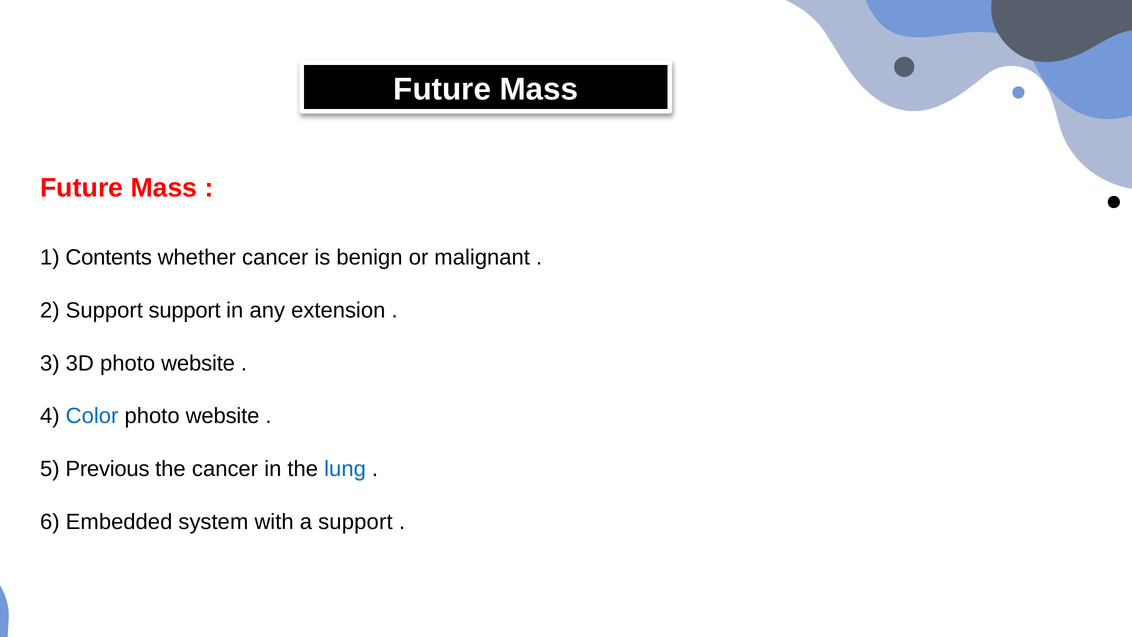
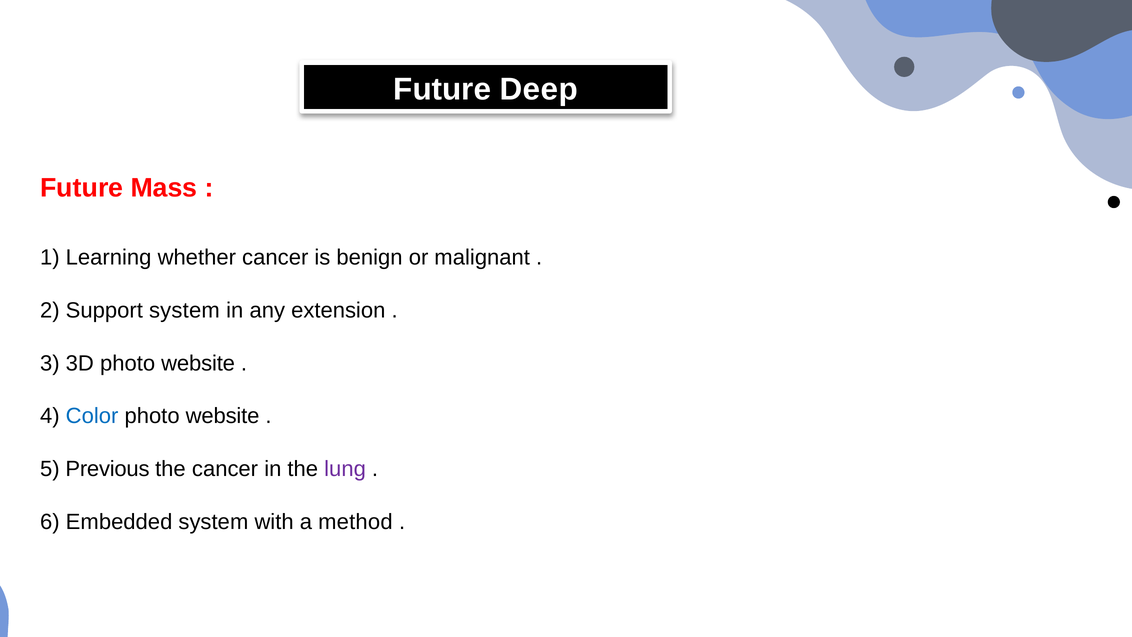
Mass: Mass -> Deep (539, 89)
Contents: Contents -> Learning (109, 258)
Support support: support -> system (184, 310)
lung colour: blue -> purple (345, 469)
a support: support -> method (355, 522)
